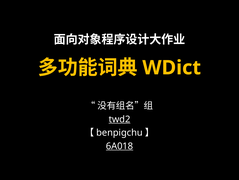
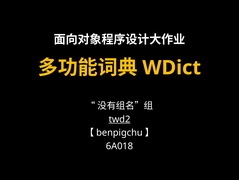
6A018 underline: present -> none (120, 145)
